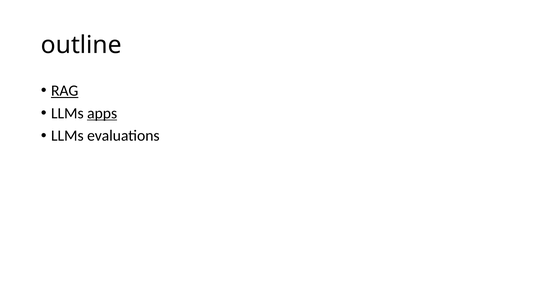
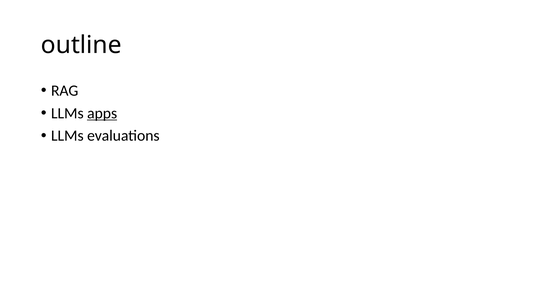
RAG underline: present -> none (65, 91)
